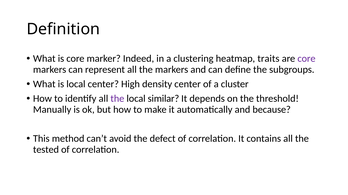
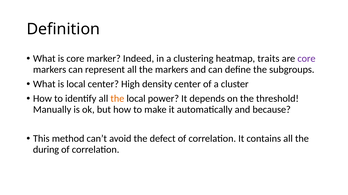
the colour: purple -> orange (117, 99)
similar: similar -> power (163, 99)
tested: tested -> during (46, 150)
